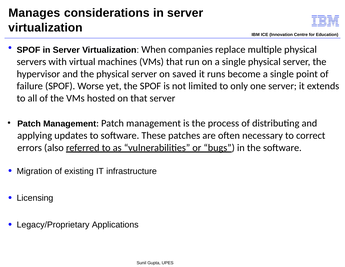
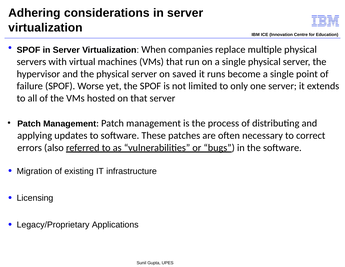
Manages: Manages -> Adhering (34, 13)
